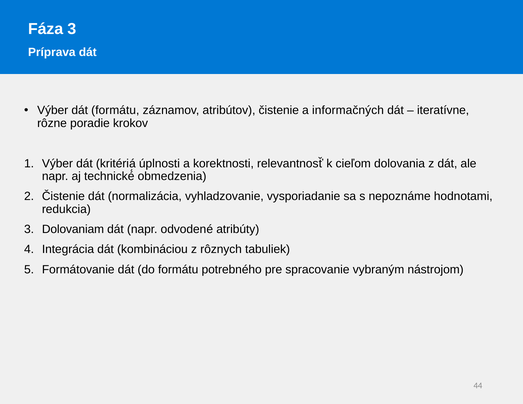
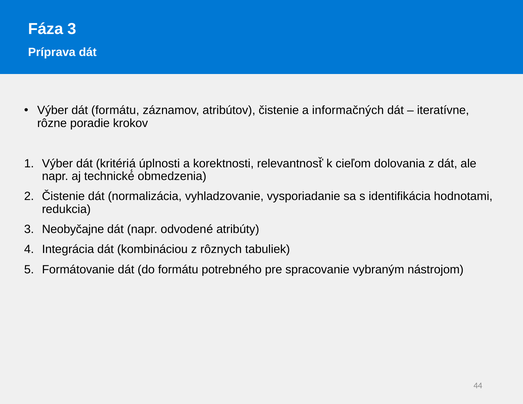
nepoznáme: nepoznáme -> identifikácia (400, 196)
Dolovaniam: Dolovaniam -> Neobyčajne (73, 229)
